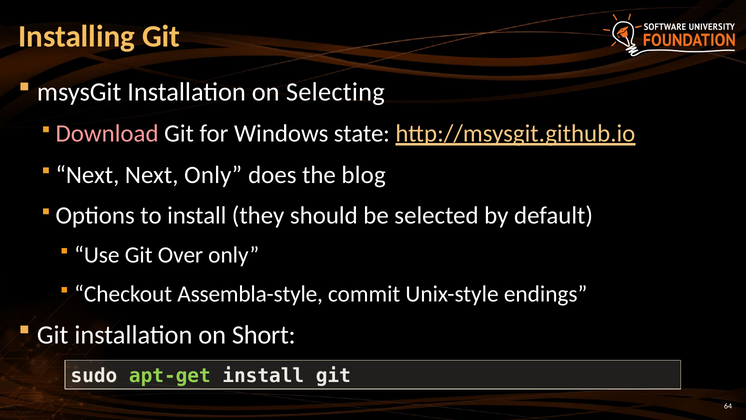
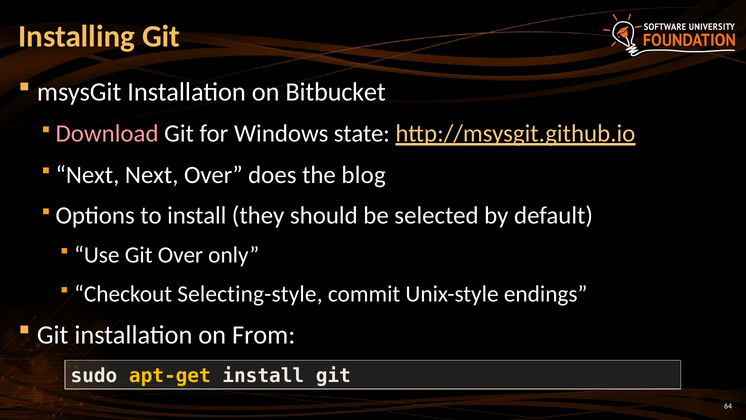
Selecting: Selecting -> Bitbucket (336, 92)
Next Only: Only -> Over (213, 175)
Assembla-style: Assembla-style -> Selecting-style (250, 294)
Short: Short -> From (264, 335)
apt-get colour: light green -> yellow (170, 376)
